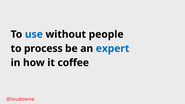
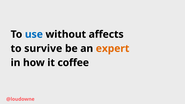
people: people -> affects (106, 34)
process: process -> survive (43, 49)
expert colour: blue -> orange (113, 49)
